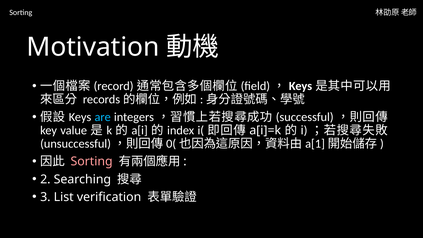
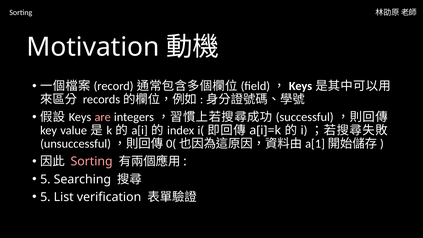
are colour: light blue -> pink (103, 117)
2: 2 -> 5 (45, 179)
3: 3 -> 5 (45, 197)
